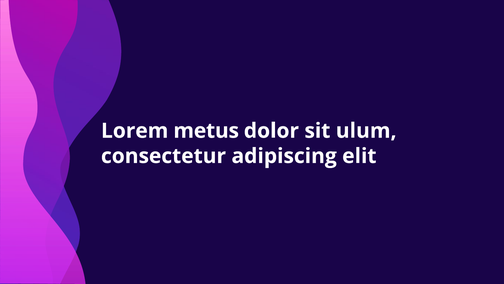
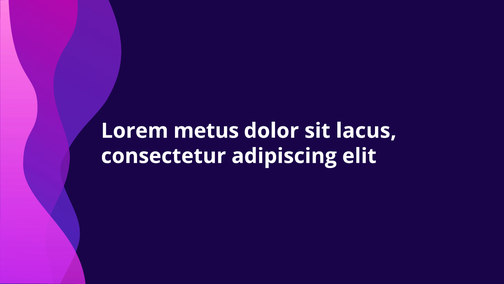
ulum: ulum -> lacus (366, 131)
